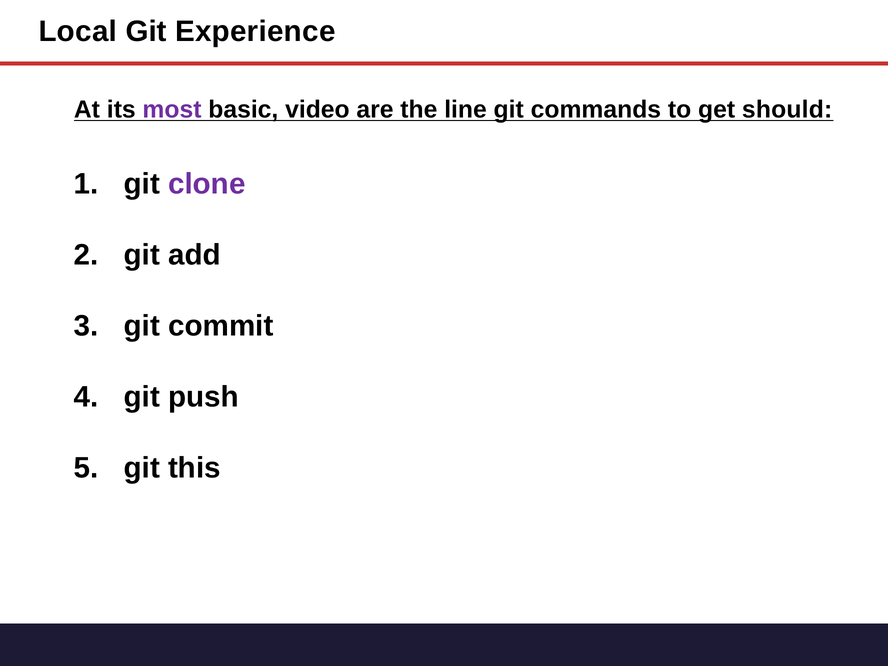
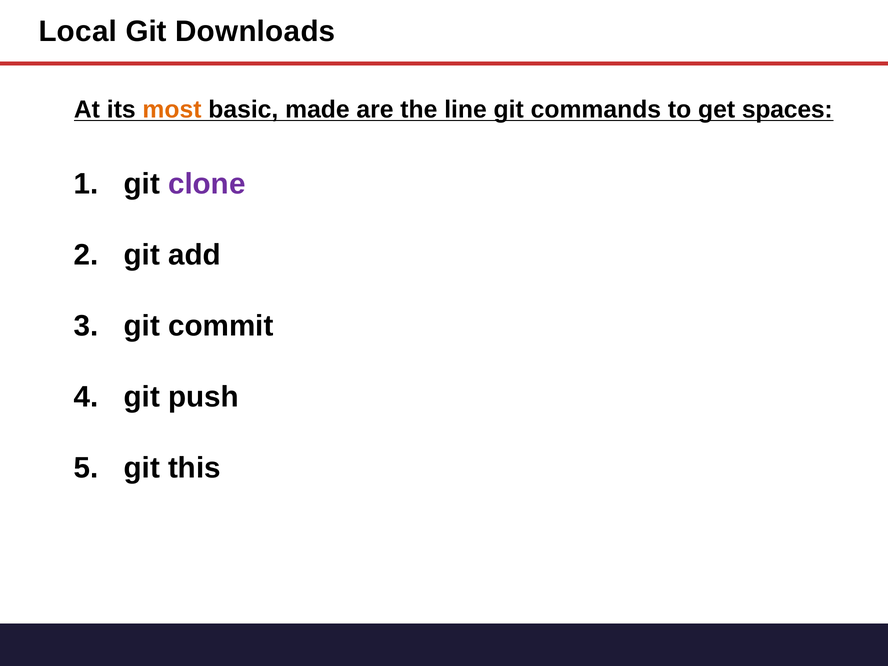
Experience: Experience -> Downloads (255, 32)
most colour: purple -> orange (172, 110)
video: video -> made (317, 110)
should: should -> spaces (787, 110)
